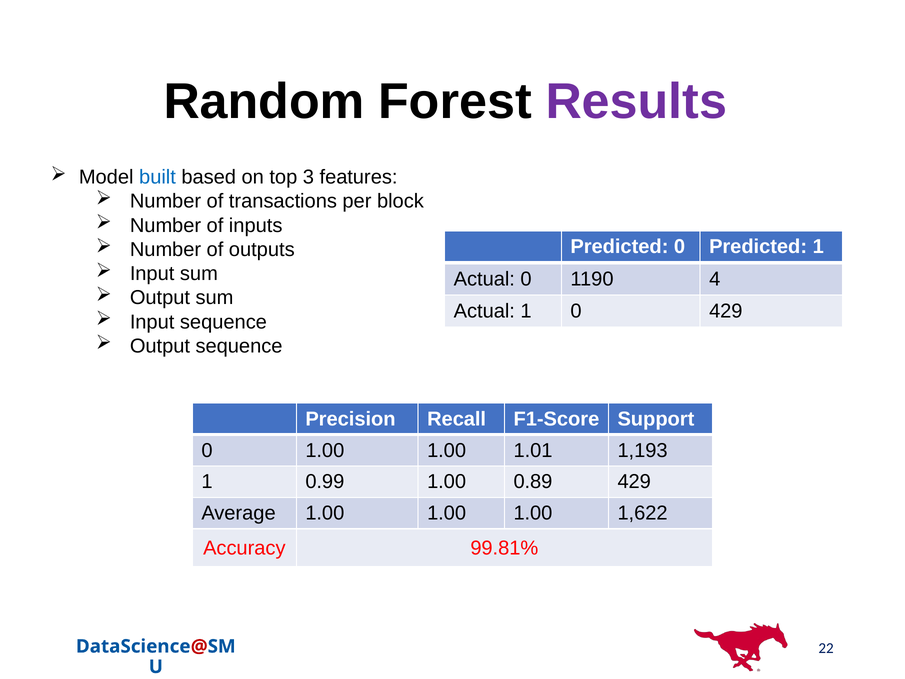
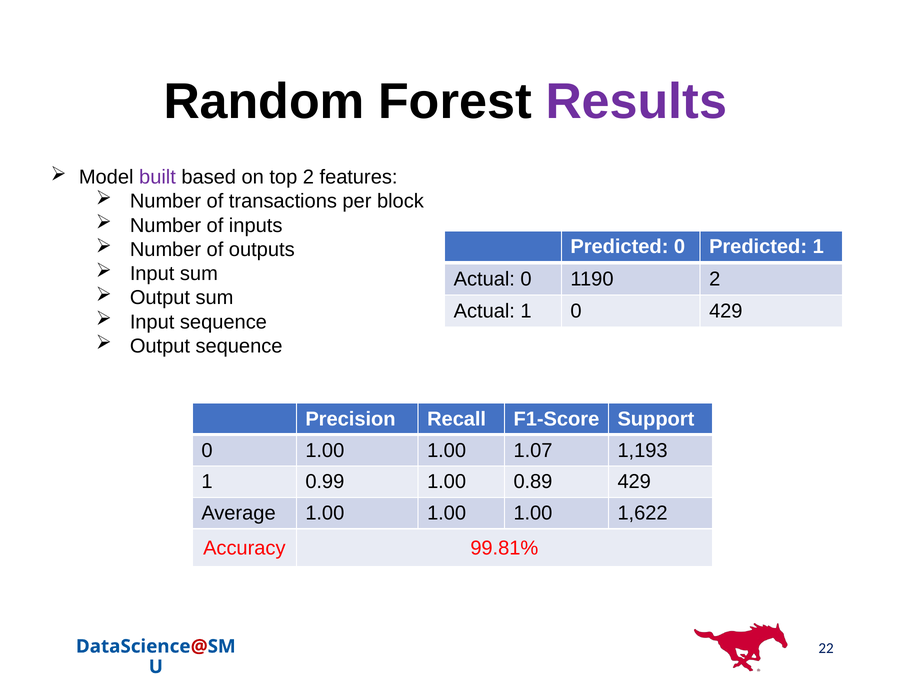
built colour: blue -> purple (157, 177)
top 3: 3 -> 2 (308, 177)
1190 4: 4 -> 2 (715, 279)
1.01: 1.01 -> 1.07 (533, 450)
